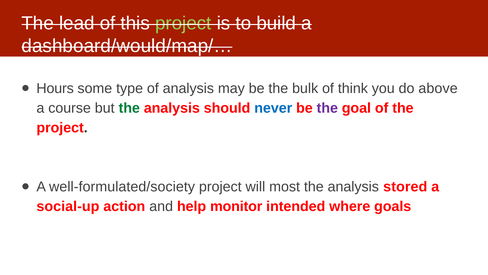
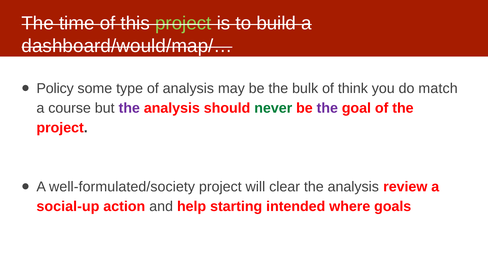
lead: lead -> time (77, 23)
Hours: Hours -> Policy (55, 88)
above: above -> match (438, 88)
the colour: green -> purple (129, 108)
never colour: blue -> green (273, 108)
most: most -> clear (285, 186)
stored: stored -> review (405, 186)
monitor: monitor -> starting (236, 206)
